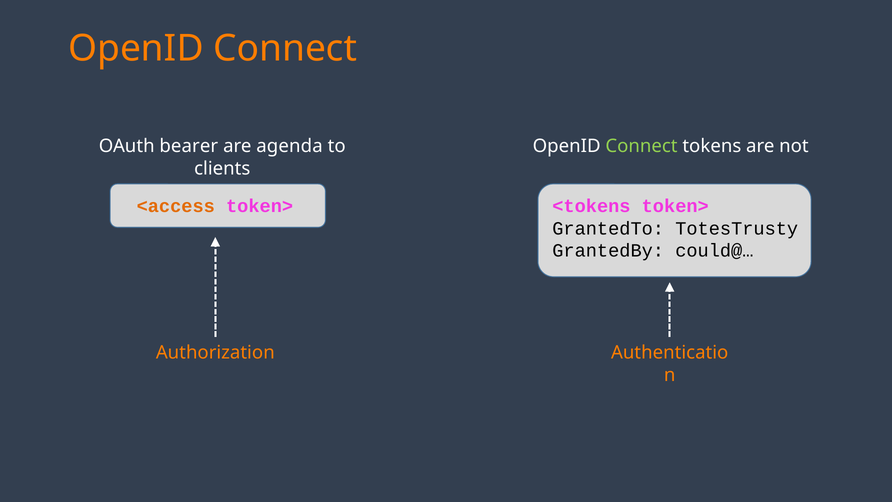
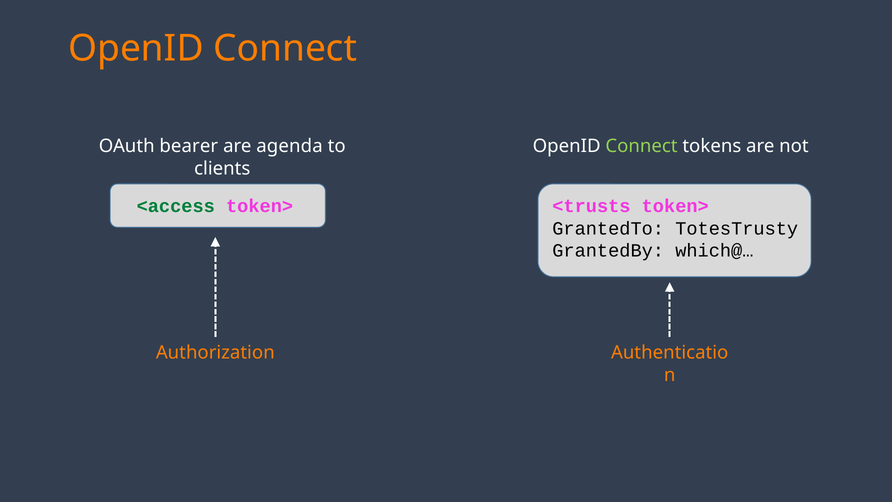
<access colour: orange -> green (176, 206)
<tokens: <tokens -> <trusts (591, 206)
could@…: could@… -> which@… (714, 251)
